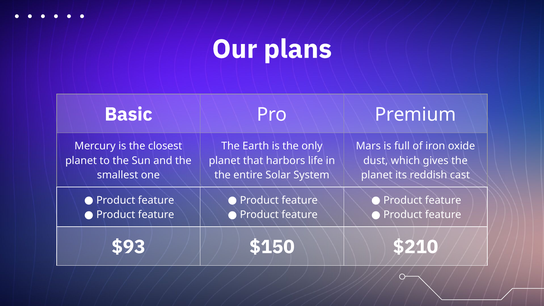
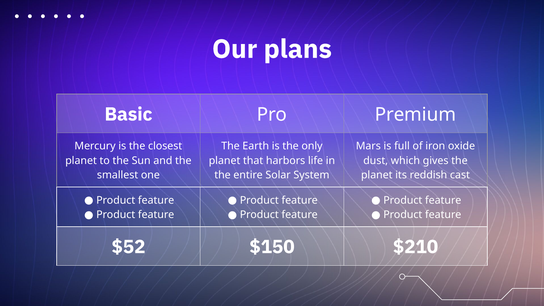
$93: $93 -> $52 (128, 247)
